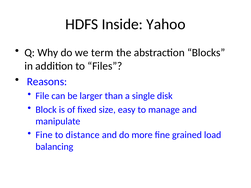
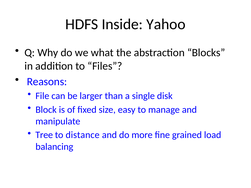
term: term -> what (102, 53)
Fine: Fine -> Tree (44, 135)
